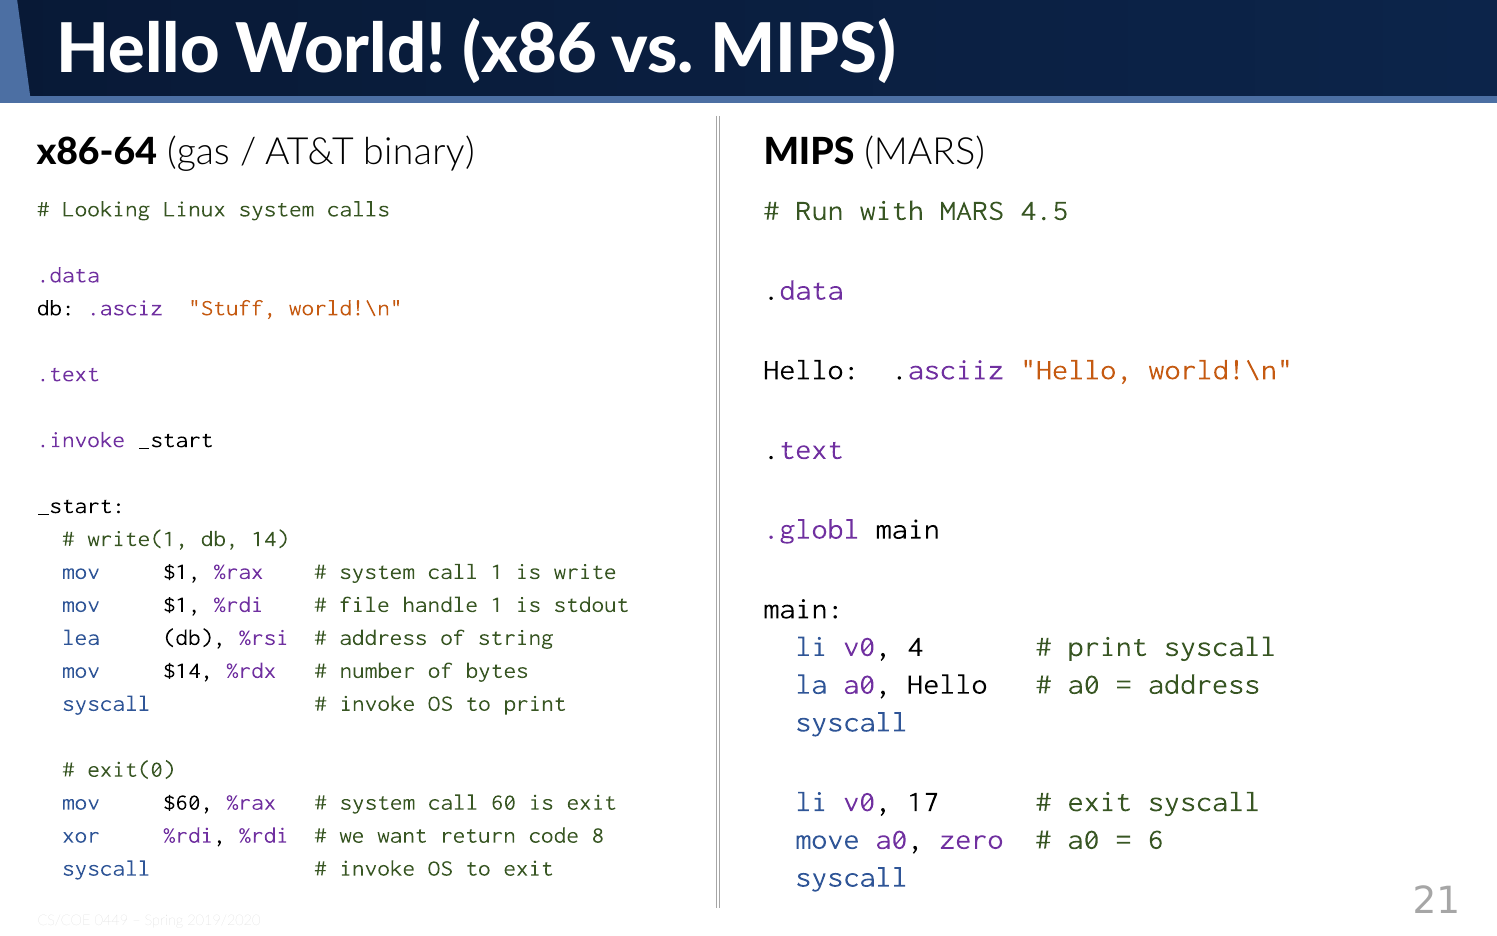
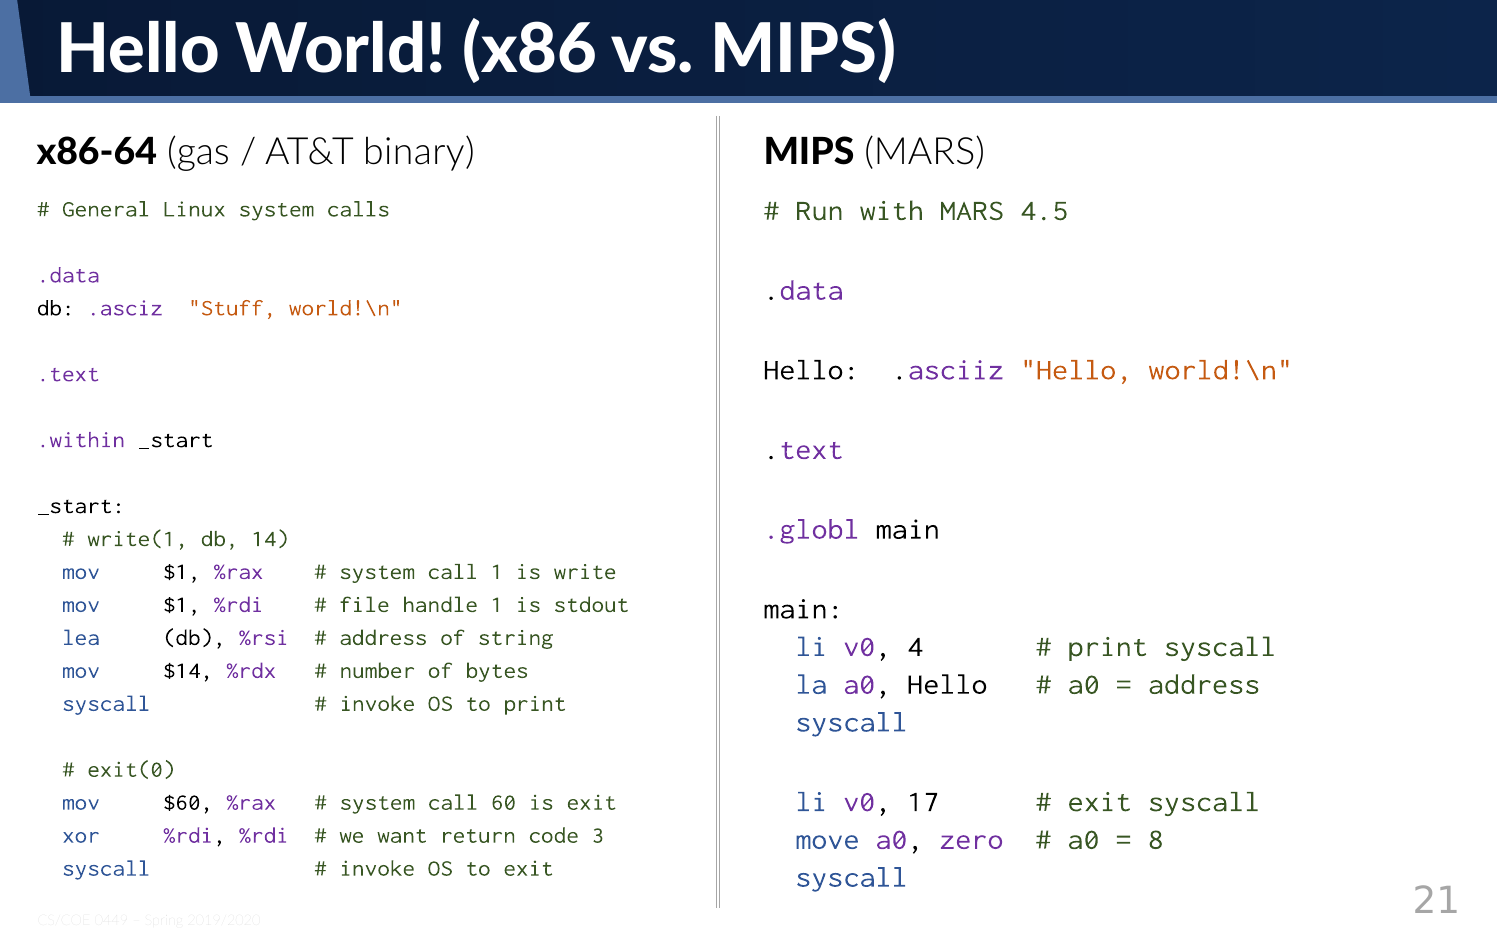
Looking: Looking -> General (106, 209)
.invoke: .invoke -> .within (81, 439)
8: 8 -> 3 (598, 835)
6: 6 -> 8 (1156, 839)
